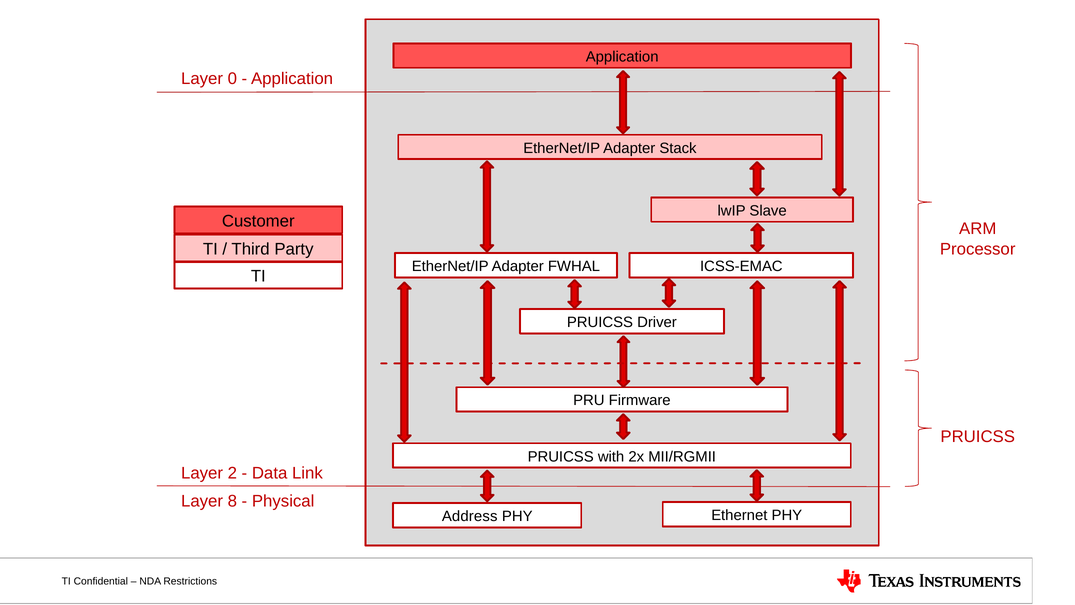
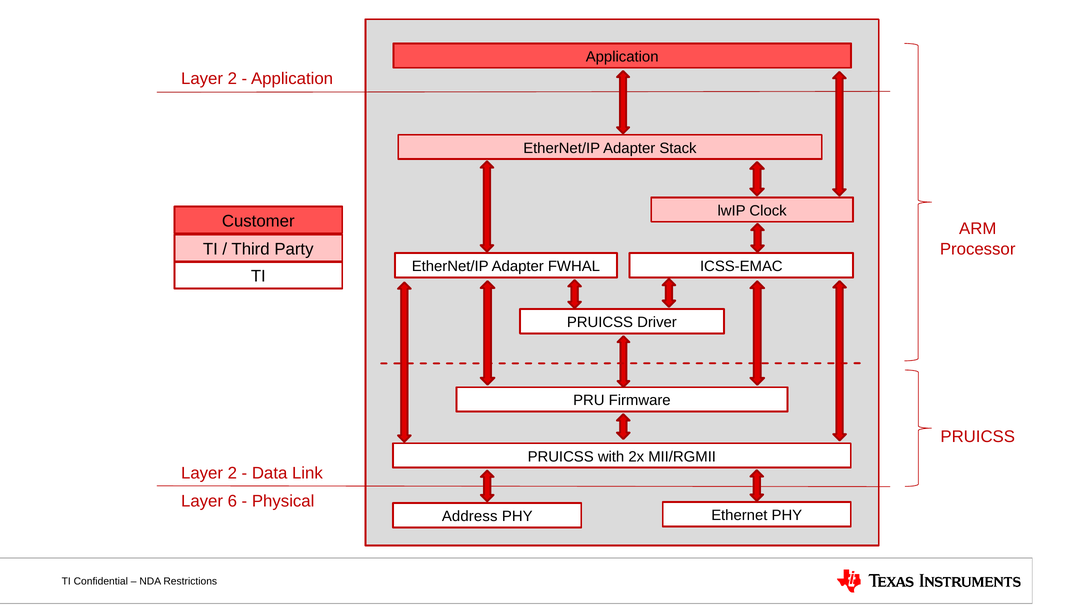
0: 0 -> 2 (232, 79)
Slave: Slave -> Clock (768, 211)
8: 8 -> 6 (232, 501)
